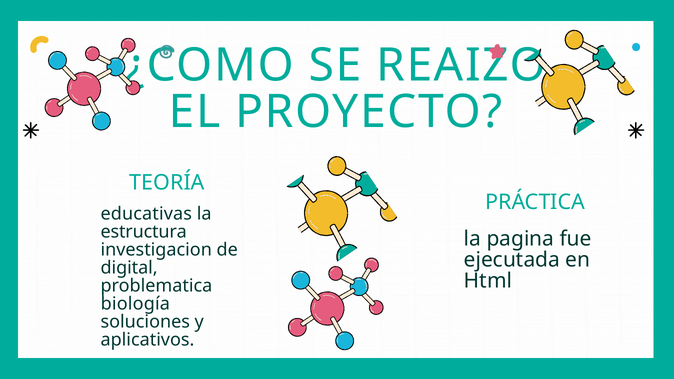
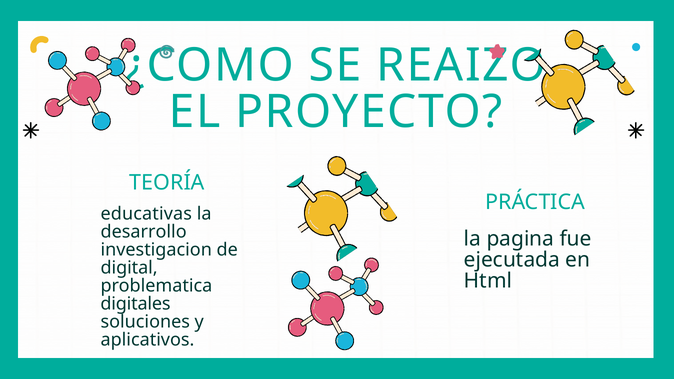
estructura: estructura -> desarrollo (144, 232)
biología: biología -> digitales (135, 304)
